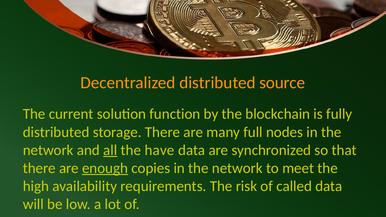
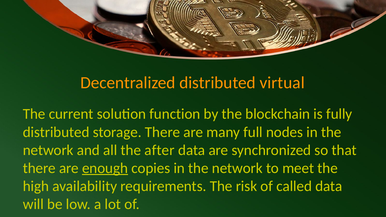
source: source -> virtual (282, 83)
all underline: present -> none (110, 150)
have: have -> after (160, 150)
